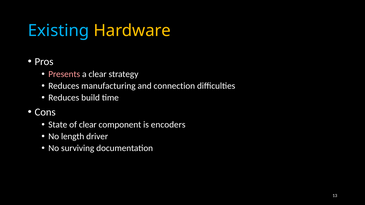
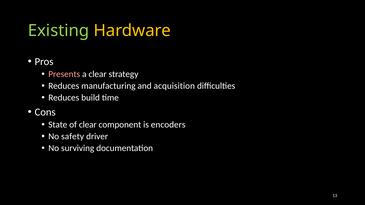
Existing colour: light blue -> light green (59, 31)
connection: connection -> acquisition (174, 86)
length: length -> safety (73, 137)
